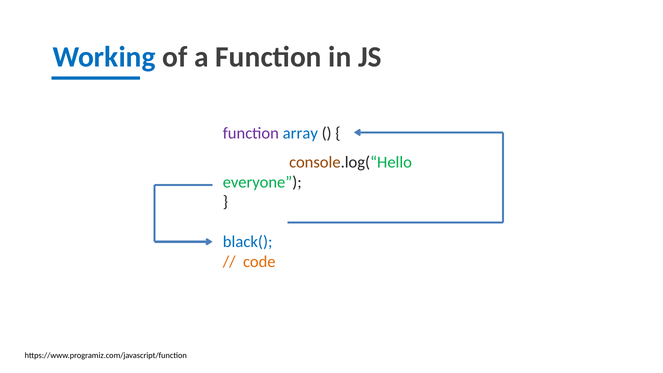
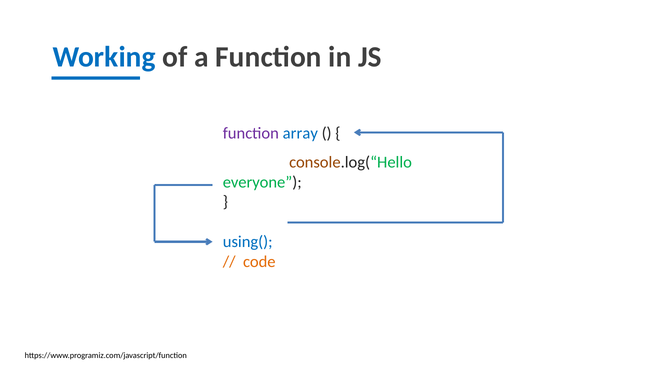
black(: black( -> using( (248, 242)
